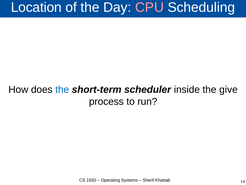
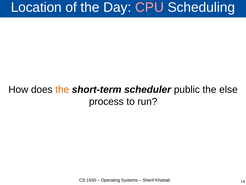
the colour: blue -> orange (62, 89)
inside: inside -> public (187, 89)
give: give -> else (228, 89)
